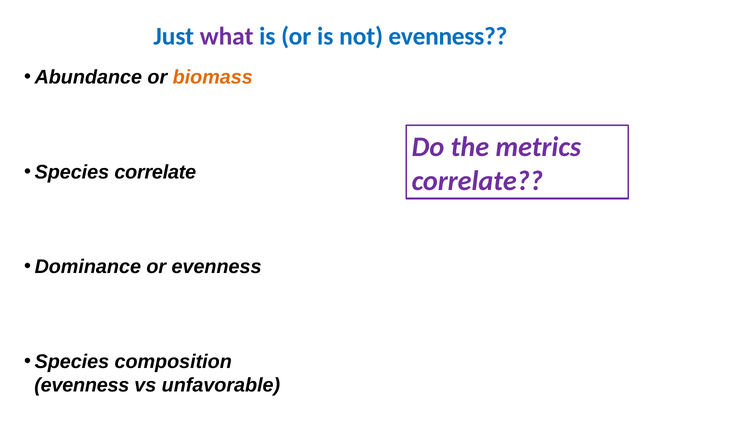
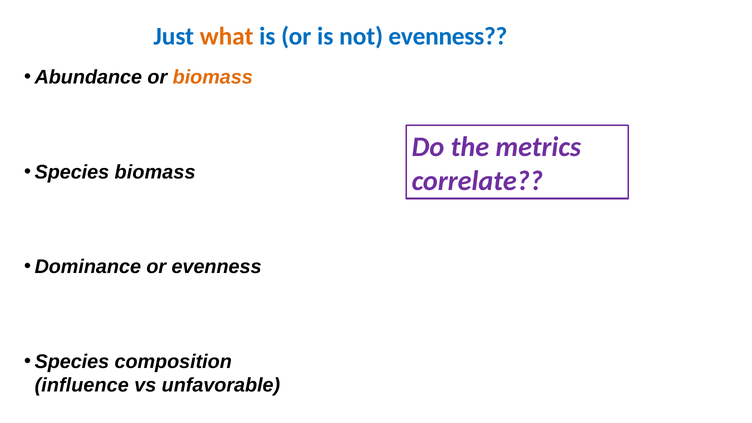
what colour: purple -> orange (227, 36)
Species correlate: correlate -> biomass (155, 172)
evenness: evenness -> influence (82, 385)
